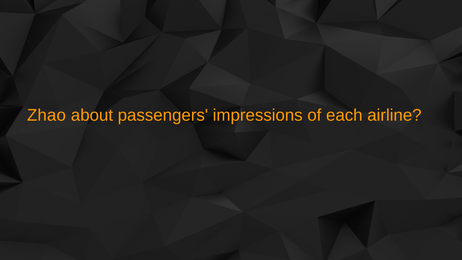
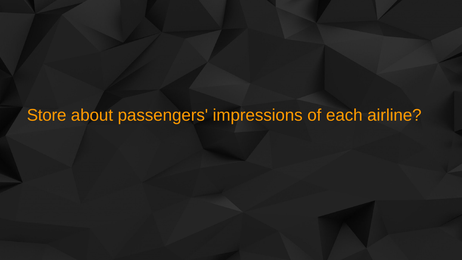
Zhao: Zhao -> Store (47, 115)
